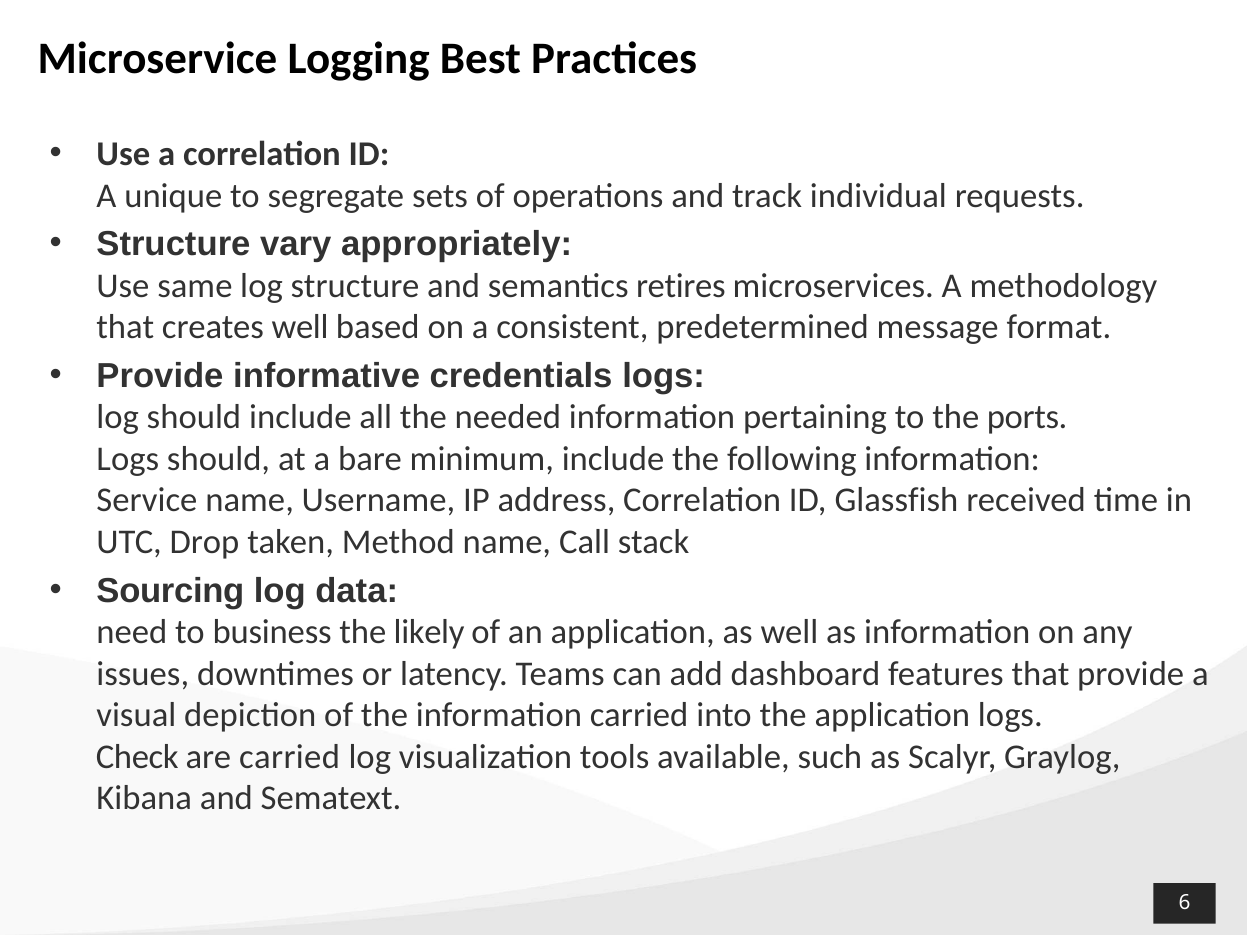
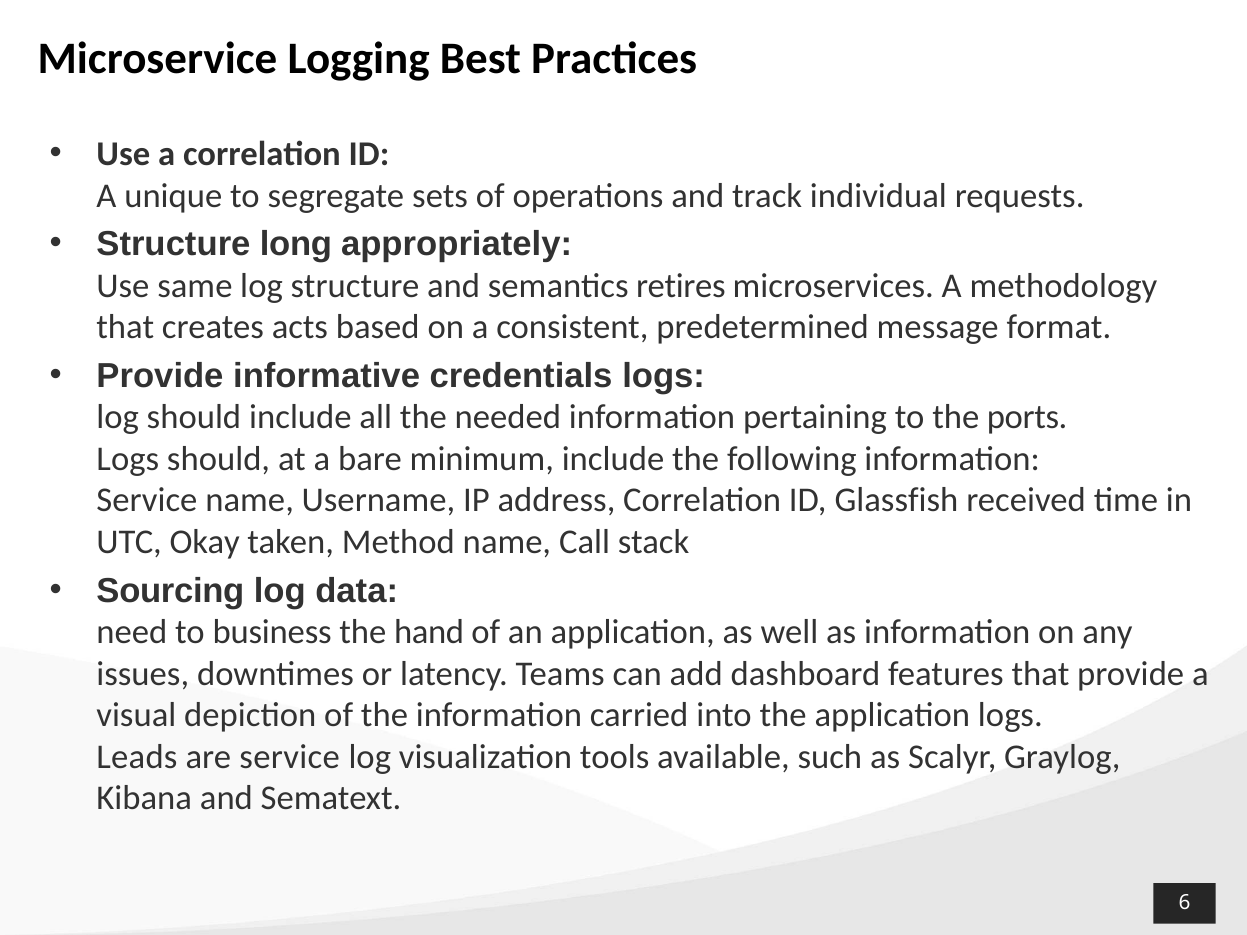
vary: vary -> long (296, 244)
creates well: well -> acts (300, 327)
Drop: Drop -> Okay (205, 542)
likely: likely -> hand (429, 632)
Check: Check -> Leads (137, 757)
are carried: carried -> service (290, 757)
